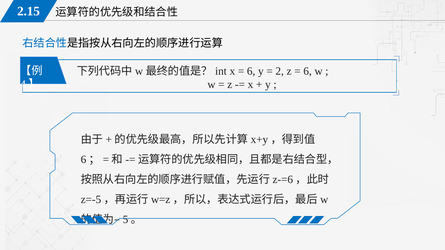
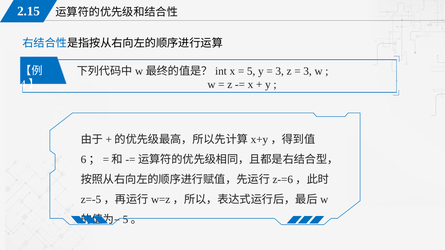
6: 6 -> 5 (251, 71)
2: 2 -> 3 (280, 71)
6: 6 -> 3 (308, 71)
